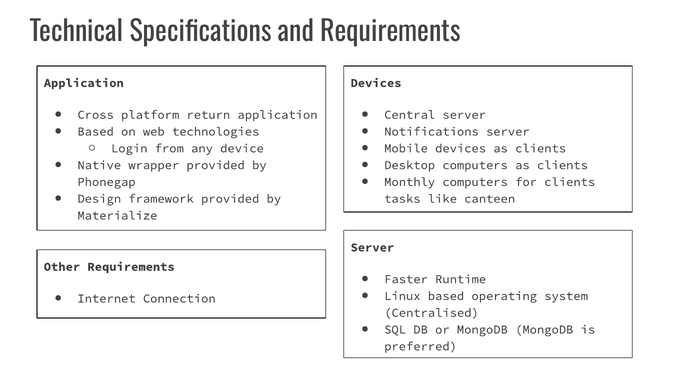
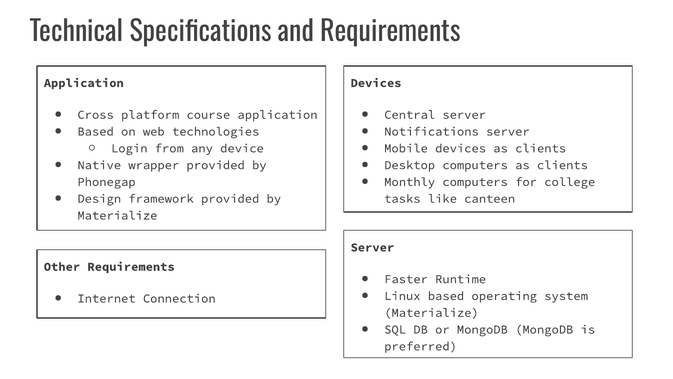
return: return -> course (208, 115)
for clients: clients -> college (570, 182)
Centralised: Centralised -> Materialize (432, 312)
